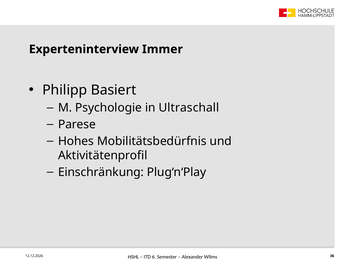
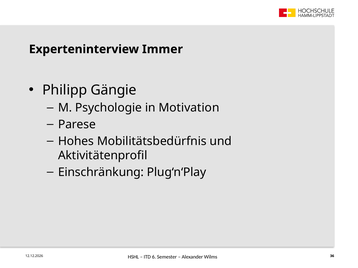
Basiert: Basiert -> Gängie (114, 90)
Ultraschall: Ultraschall -> Motivation (189, 108)
